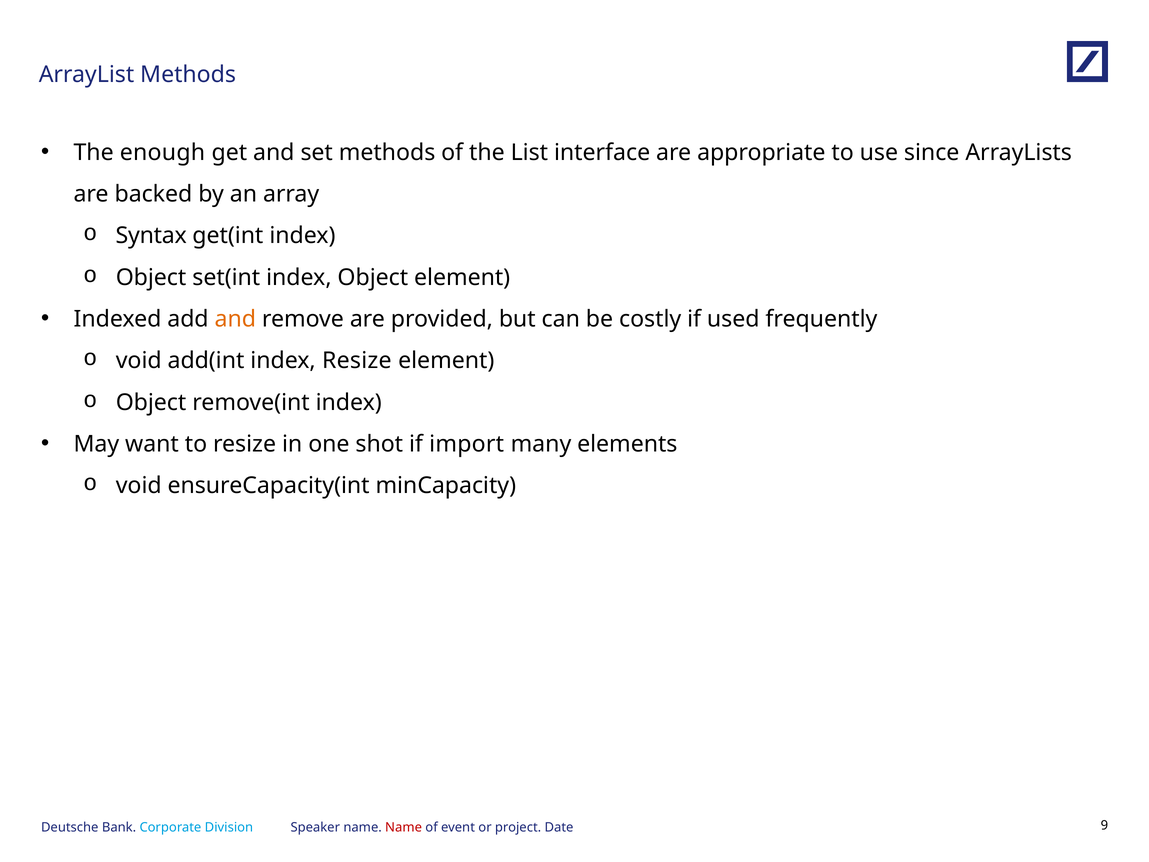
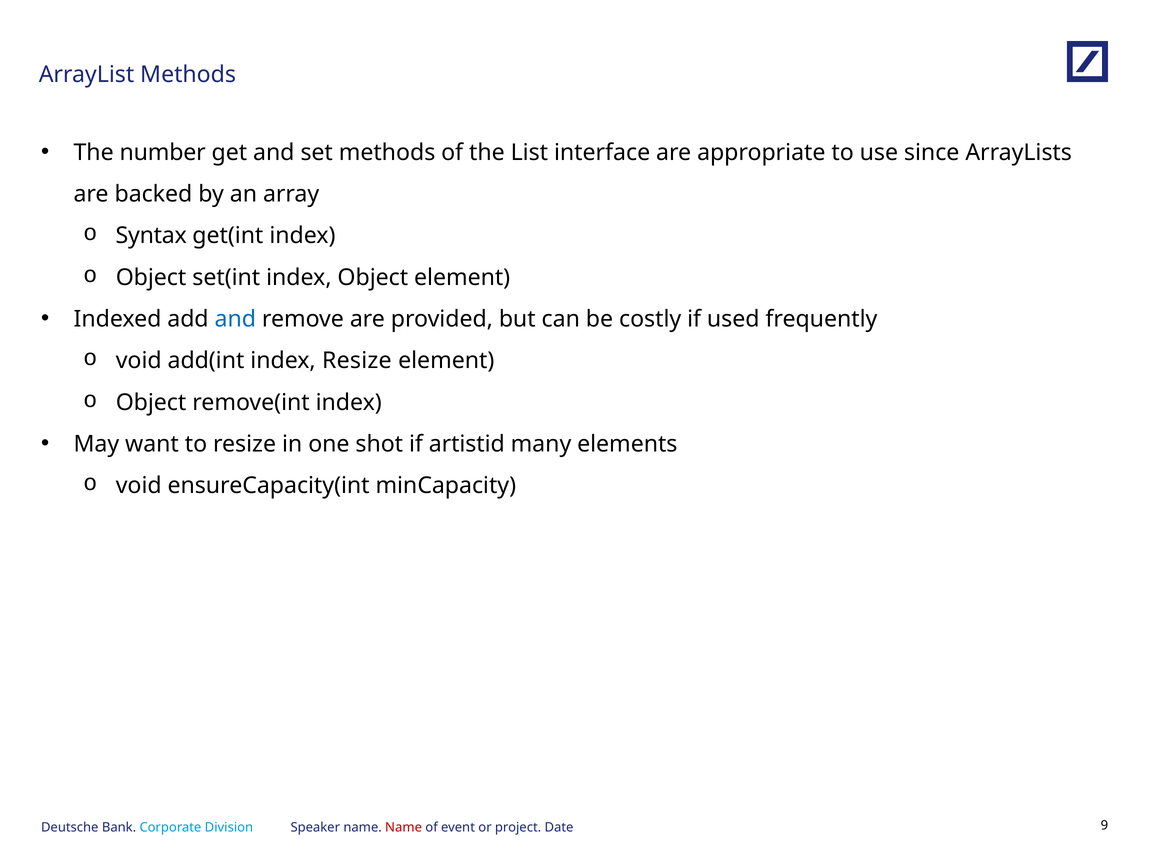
enough: enough -> number (163, 152)
and colour: orange -> blue (235, 319)
import: import -> artistid (467, 444)
